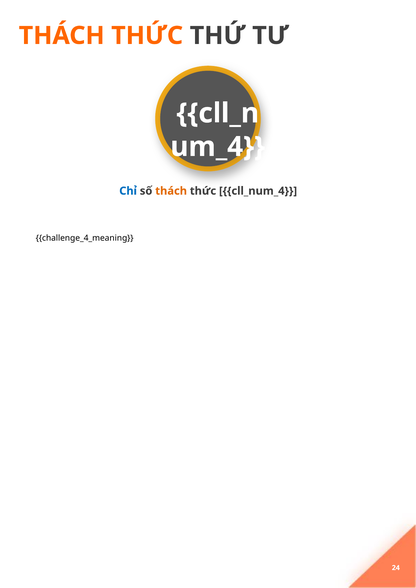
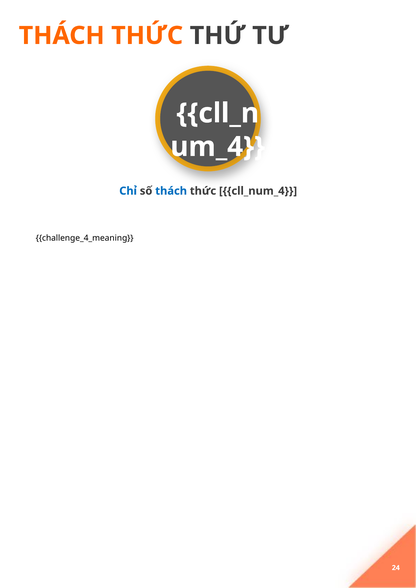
thách colour: orange -> blue (171, 191)
